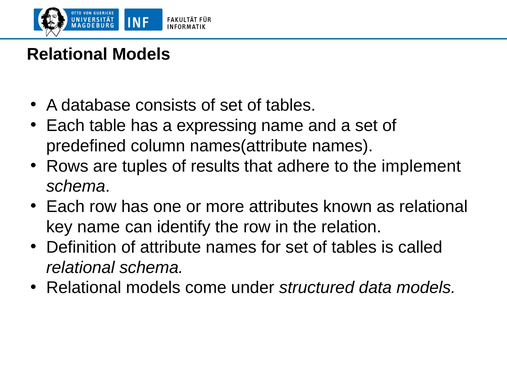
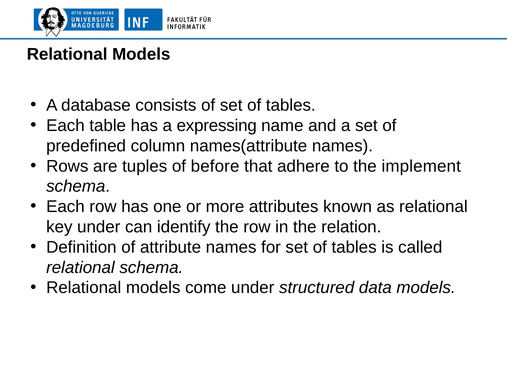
results: results -> before (215, 166)
key name: name -> under (99, 227)
